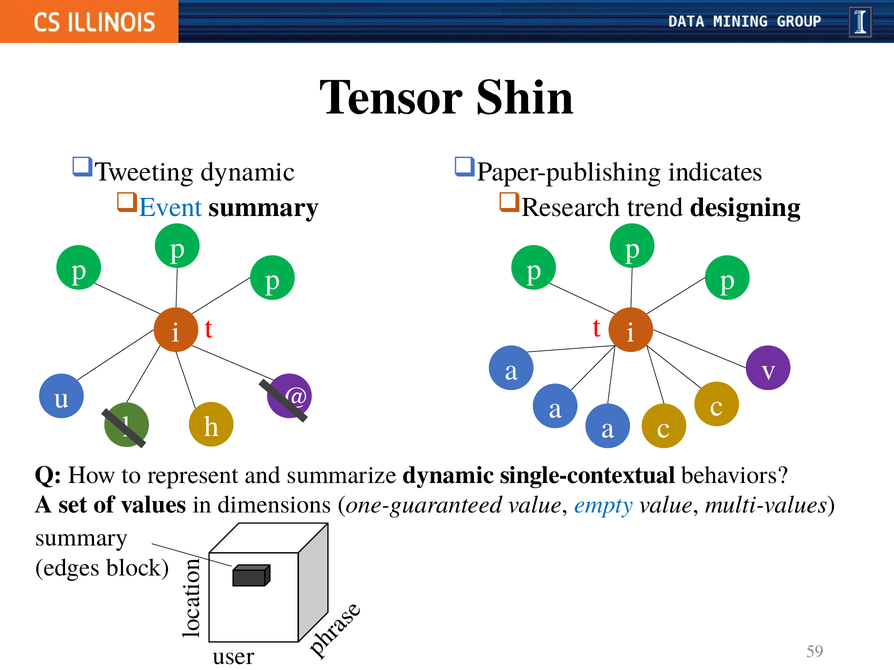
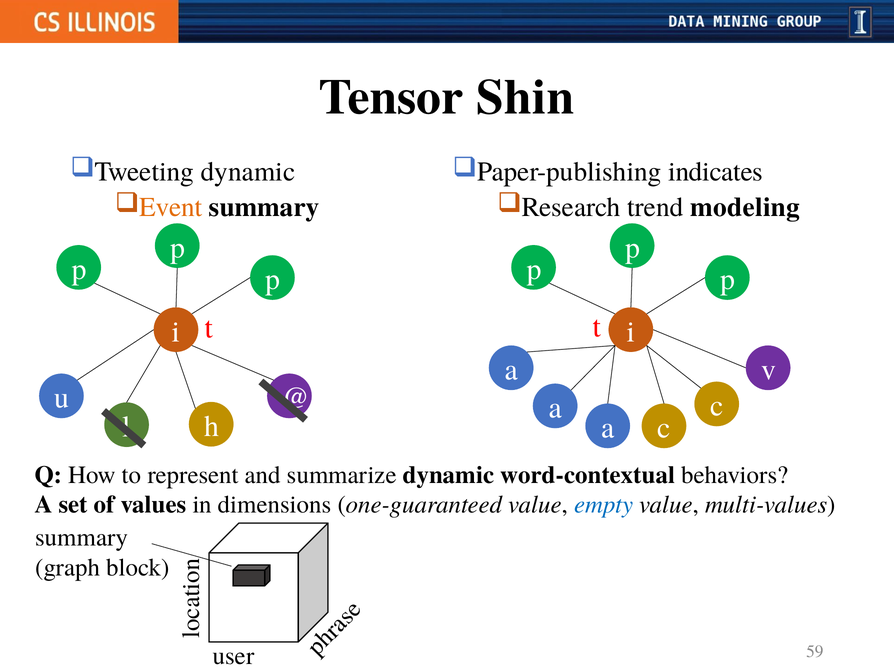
Event colour: blue -> orange (171, 207)
designing: designing -> modeling (745, 207)
single-contextual: single-contextual -> word-contextual (588, 475)
edges: edges -> graph (68, 568)
